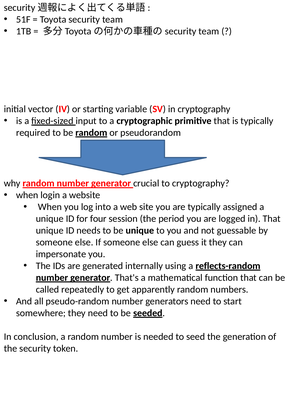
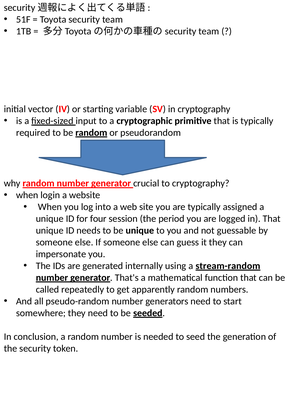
reflects-random: reflects-random -> stream-random (228, 266)
